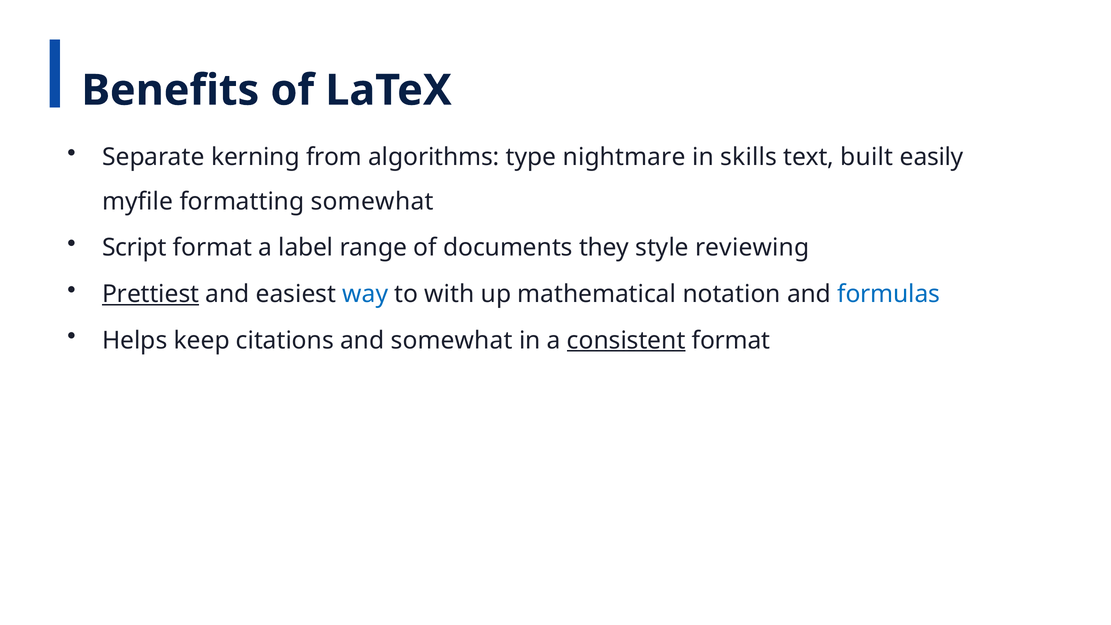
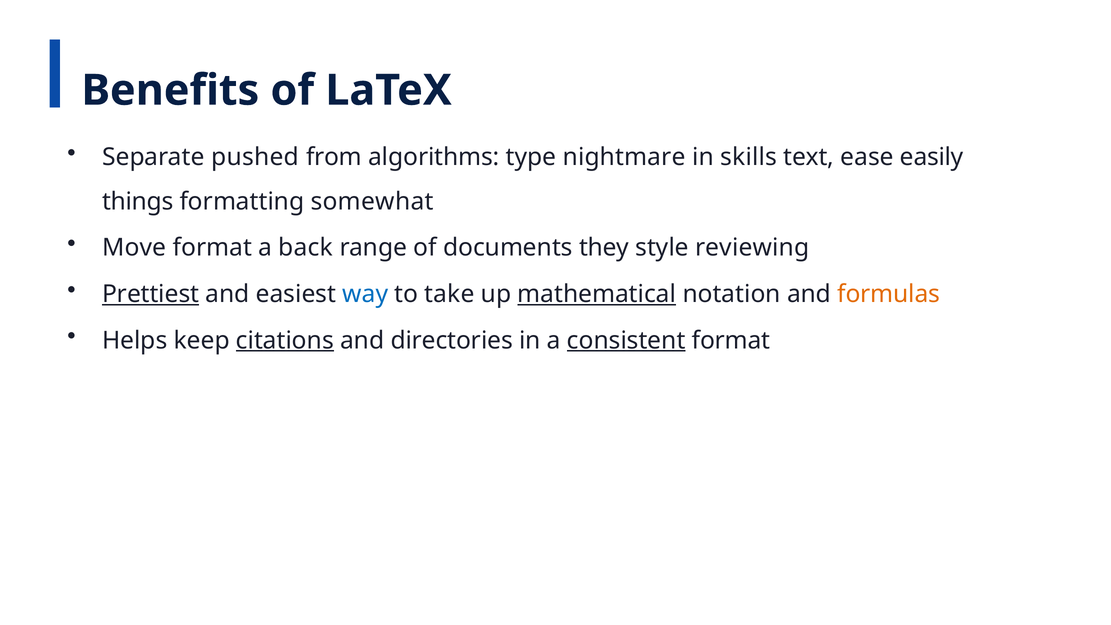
kerning: kerning -> pushed (255, 157)
built: built -> ease (867, 157)
myfile: myfile -> things (138, 202)
Script: Script -> Move (134, 248)
label: label -> back (306, 248)
with: with -> take (449, 294)
mathematical underline: none -> present (597, 294)
formulas colour: blue -> orange (889, 294)
citations underline: none -> present (285, 340)
and somewhat: somewhat -> directories (452, 340)
